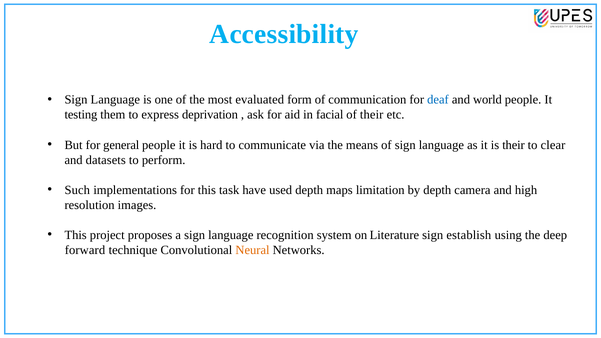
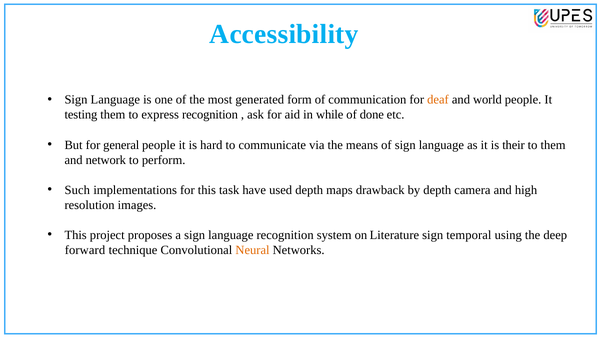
evaluated: evaluated -> generated (260, 100)
deaf colour: blue -> orange (438, 100)
express deprivation: deprivation -> recognition (210, 115)
facial: facial -> while (330, 115)
of their: their -> done (372, 115)
to clear: clear -> them (553, 145)
datasets: datasets -> network (106, 160)
limitation: limitation -> drawback (380, 190)
establish: establish -> temporal (469, 235)
